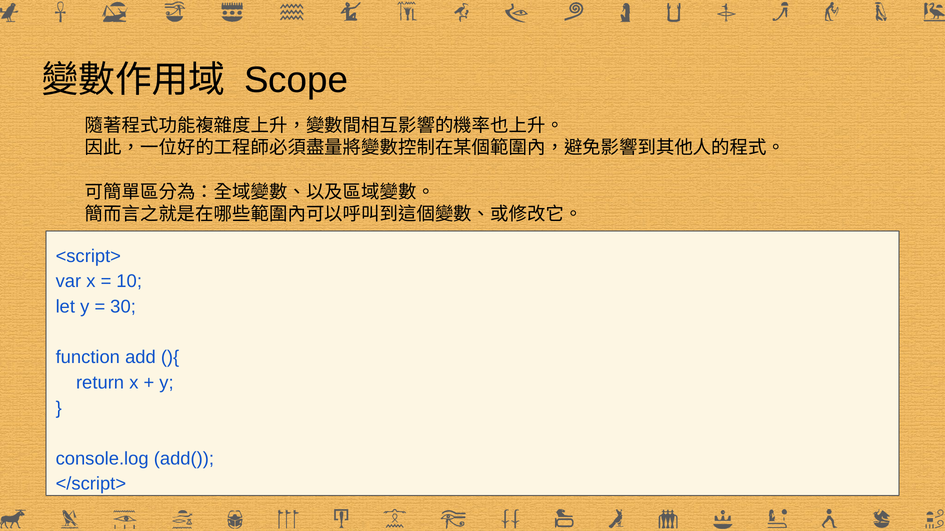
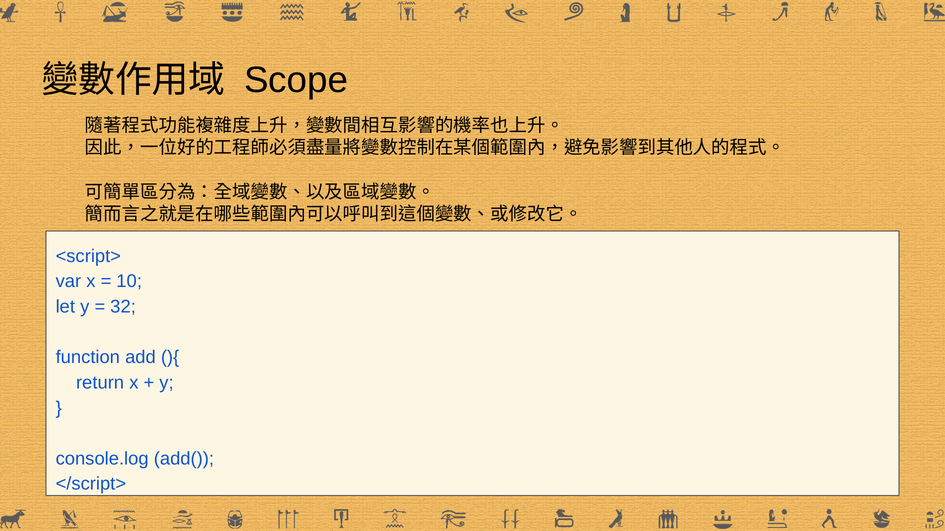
30: 30 -> 32 (123, 307)
